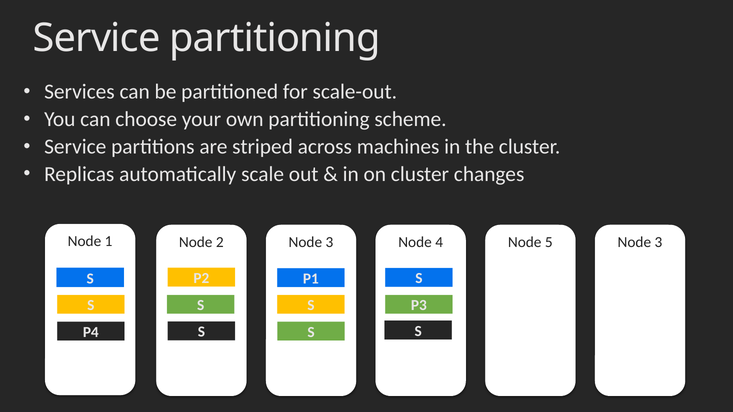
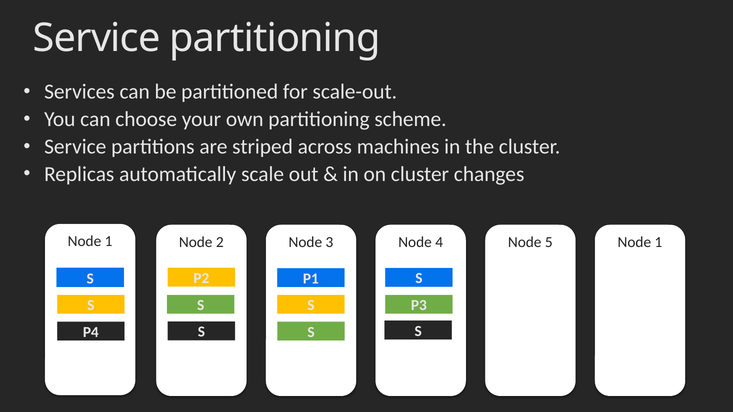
3 Node 3: 3 -> 1 (658, 242)
